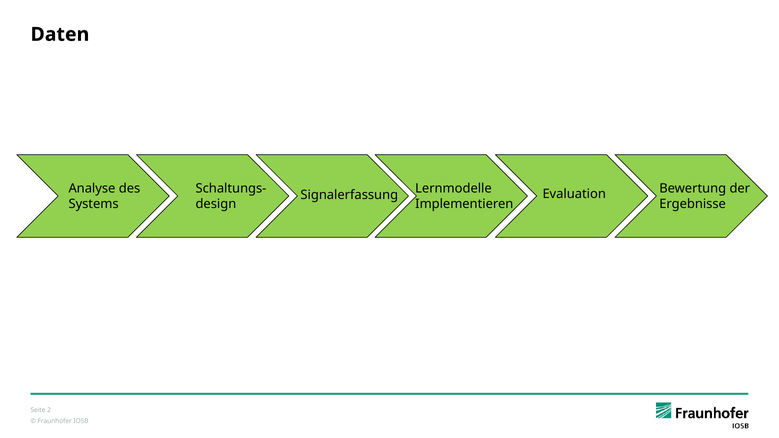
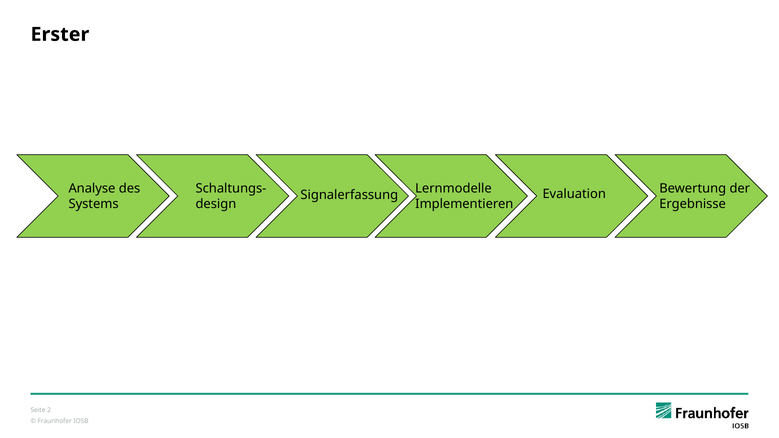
Daten: Daten -> Erster (60, 34)
